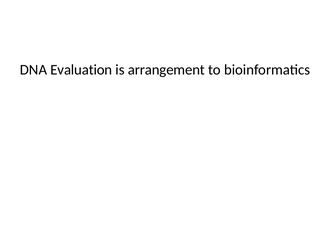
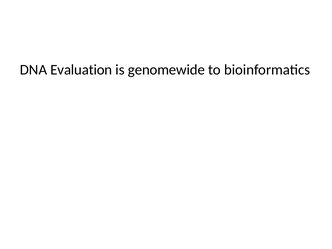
arrangement: arrangement -> genomewide (166, 70)
